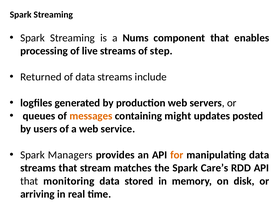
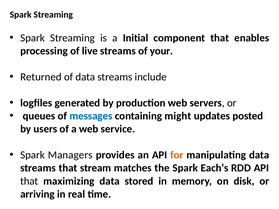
Nums: Nums -> Initial (136, 38)
step: step -> your (161, 51)
messages colour: orange -> blue (91, 116)
Care’s: Care’s -> Each’s (215, 168)
monitoring: monitoring -> maximizing (69, 181)
